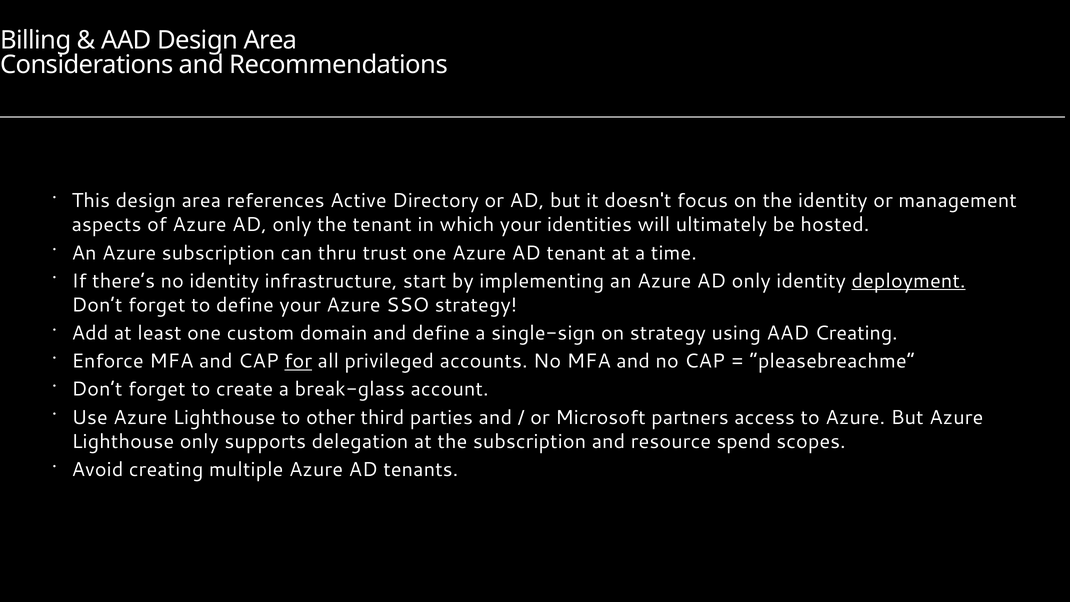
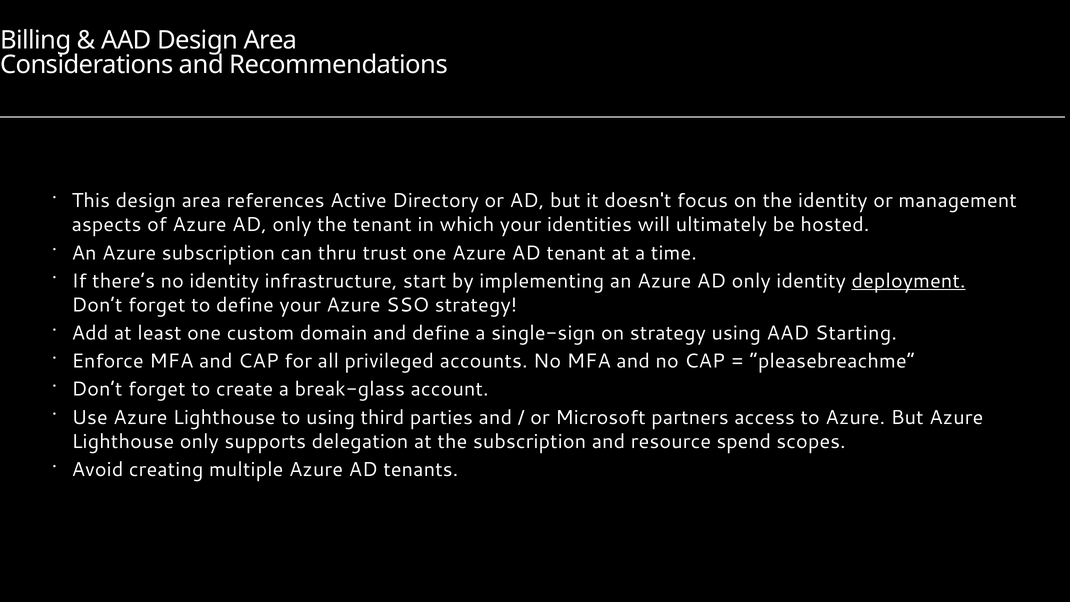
AAD Creating: Creating -> Starting (856, 333)
for underline: present -> none (298, 361)
to other: other -> using (331, 417)
